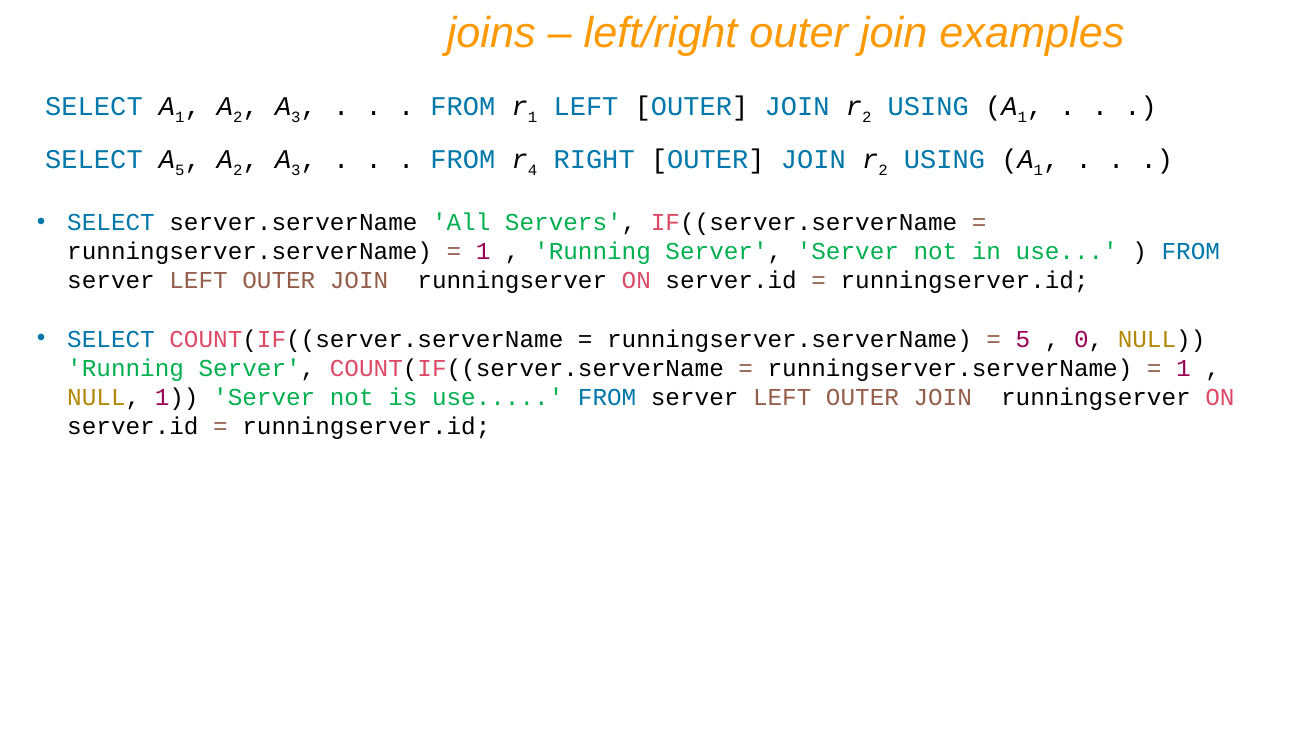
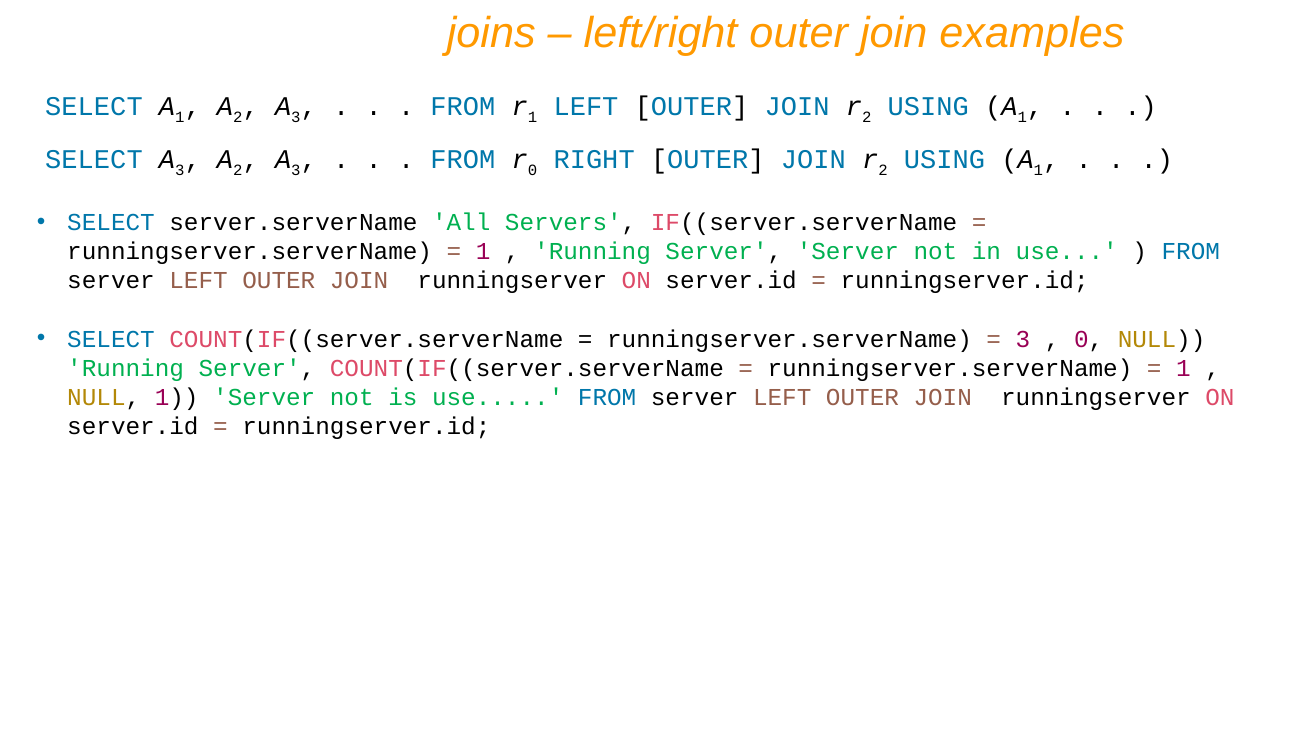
5: 5 -> 3 (180, 171)
4: 4 -> 0 (533, 171)
5: 5 -> 3 (1023, 339)
